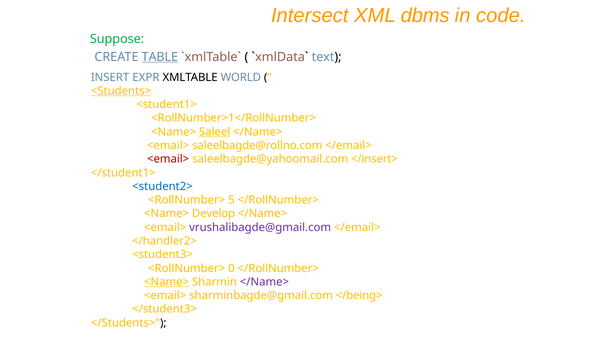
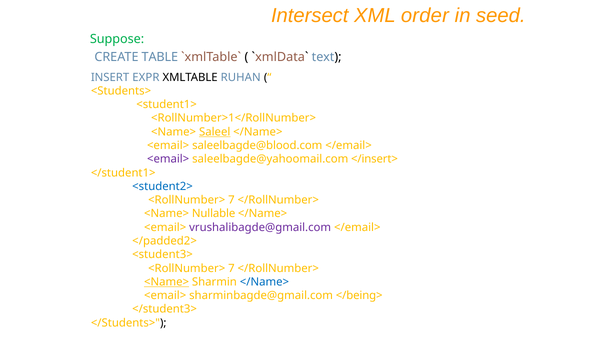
dbms: dbms -> order (425, 16)
code: code -> seed (501, 16)
TABLE underline: present -> none (160, 57)
WORLD: WORLD -> RUHAN (241, 77)
<Students> underline: present -> none (121, 91)
saleelbagde@rollno.com: saleelbagde@rollno.com -> saleelbagde@blood.com (257, 145)
<email> colour: red -> purple (168, 159)
5: 5 -> 7 (231, 200)
Develop: Develop -> Nullable (214, 214)
</handler2>: </handler2> -> </padded2> (165, 241)
0: 0 -> 7 (231, 268)
</Name> colour: purple -> blue (264, 282)
